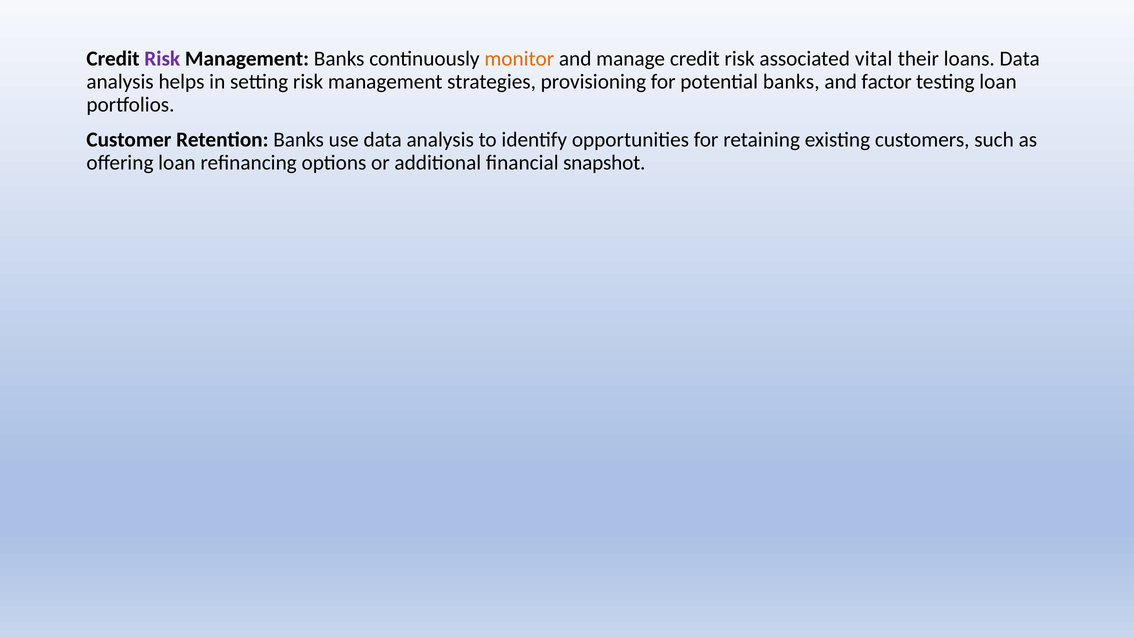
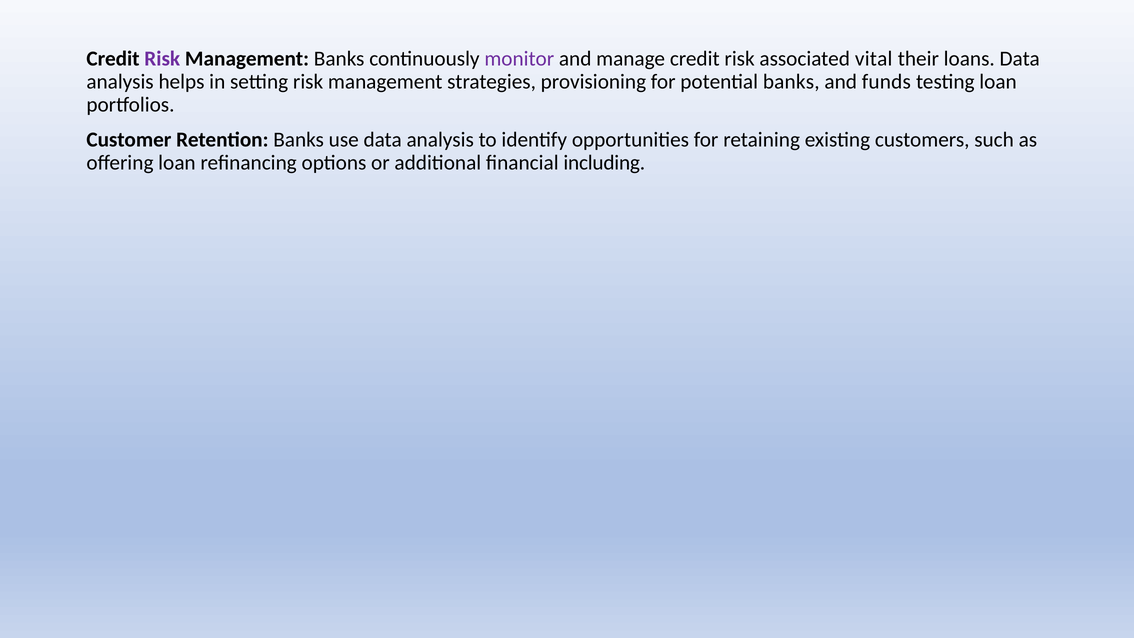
monitor colour: orange -> purple (519, 59)
factor: factor -> funds (886, 82)
snapshot: snapshot -> including (604, 163)
